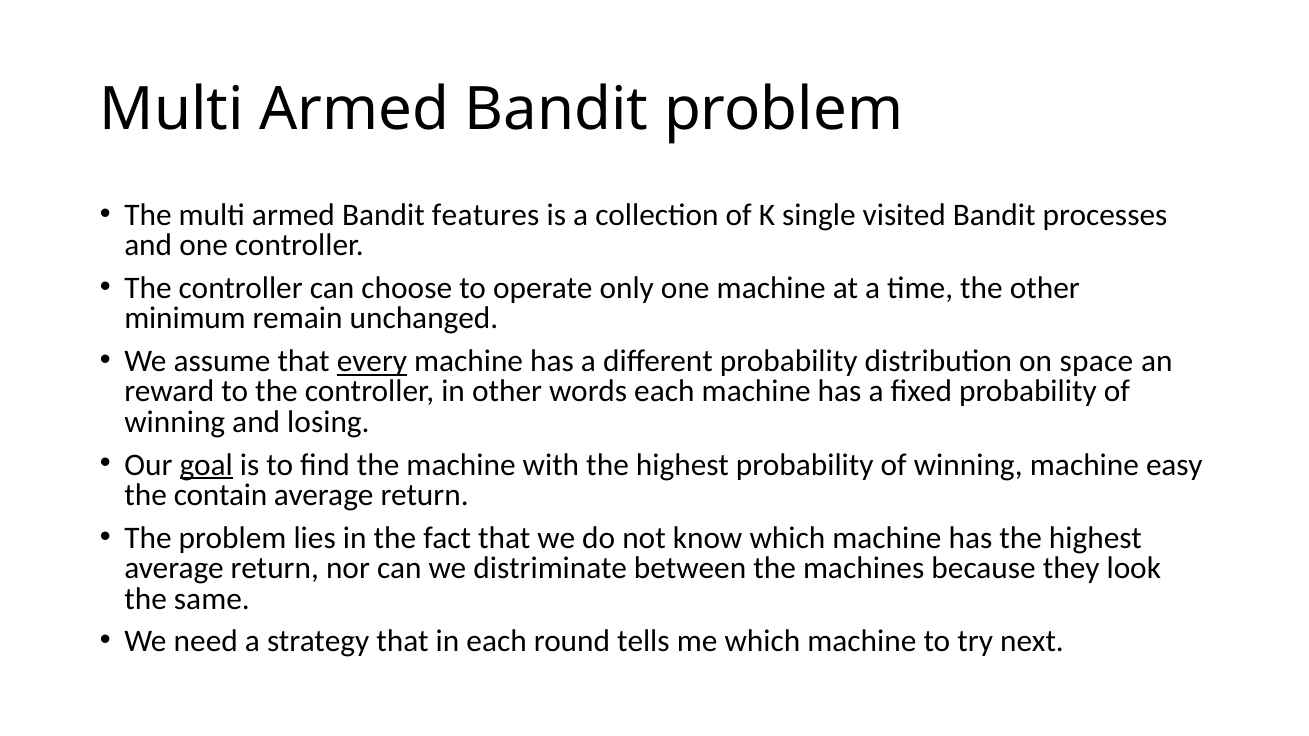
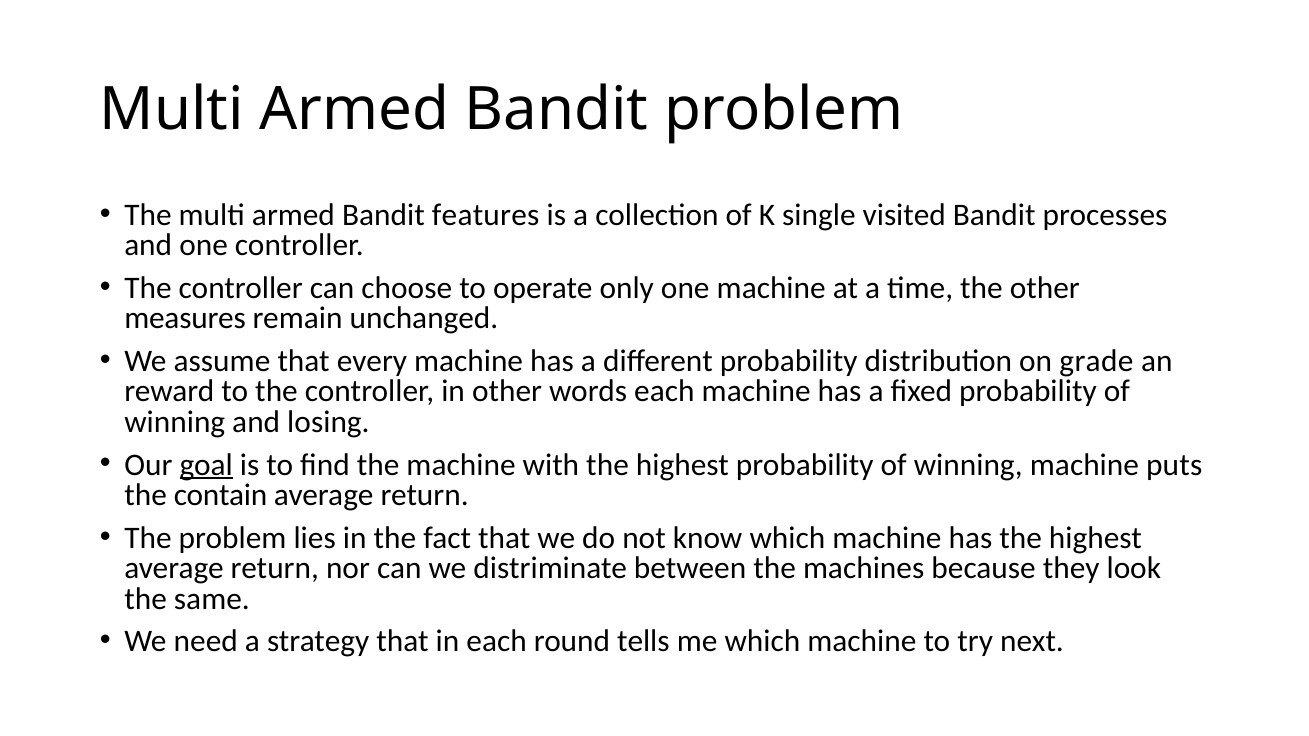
minimum: minimum -> measures (185, 319)
every underline: present -> none (372, 361)
space: space -> grade (1096, 361)
easy: easy -> puts (1174, 465)
